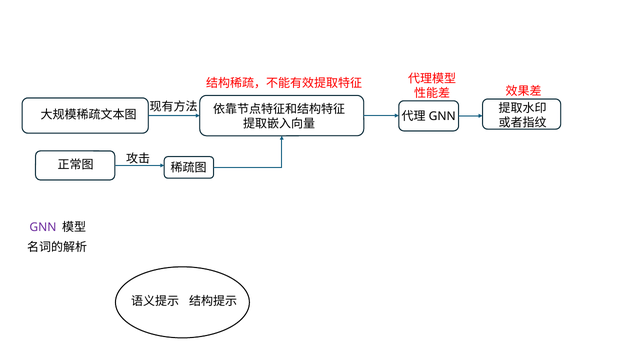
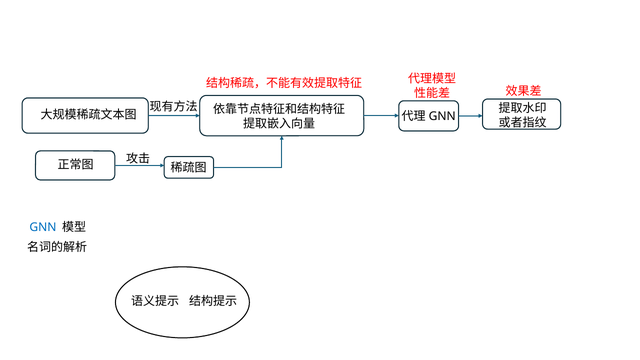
GNN colour: purple -> blue (43, 227)
